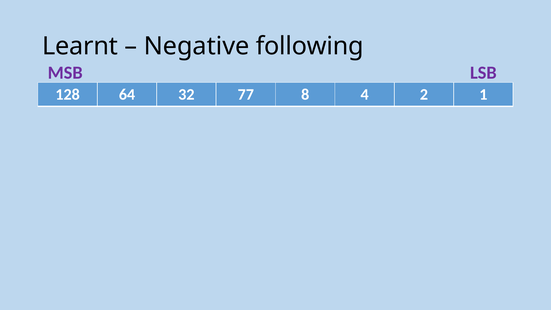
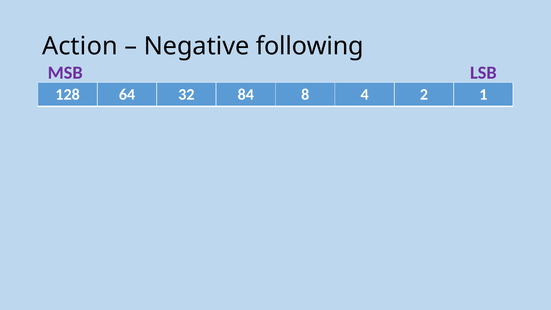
Learnt: Learnt -> Action (80, 46)
77: 77 -> 84 (246, 95)
